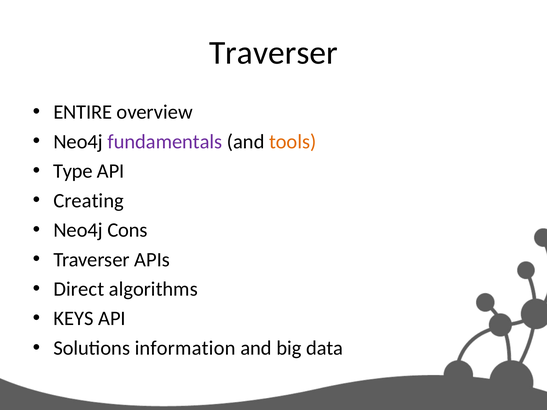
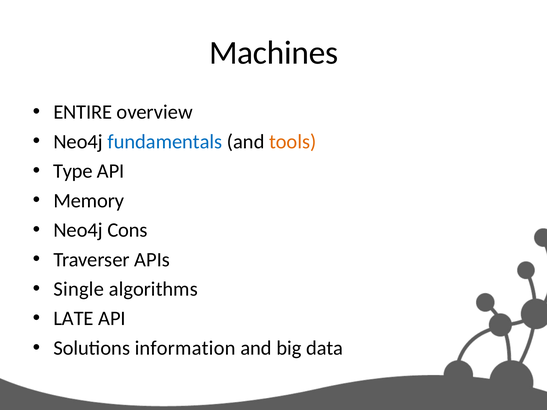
Traverser: Traverser -> Machines (274, 53)
fundamentals colour: purple -> blue (165, 142)
Creating: Creating -> Memory (89, 201)
Direct: Direct -> Single (79, 289)
KEYS: KEYS -> LATE (73, 319)
